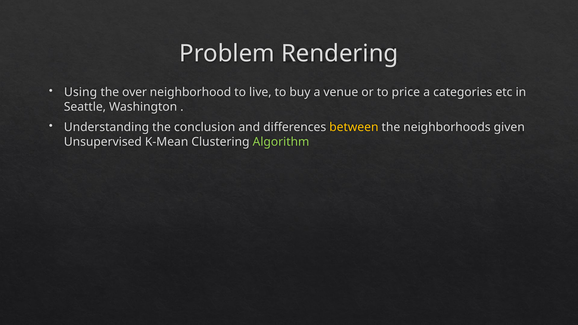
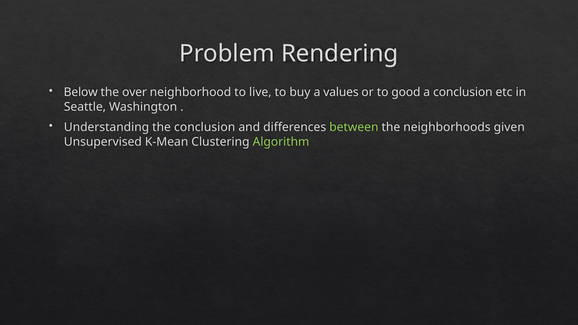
Using: Using -> Below (81, 92)
venue: venue -> values (341, 92)
price: price -> good (406, 92)
a categories: categories -> conclusion (463, 92)
between colour: yellow -> light green (354, 127)
